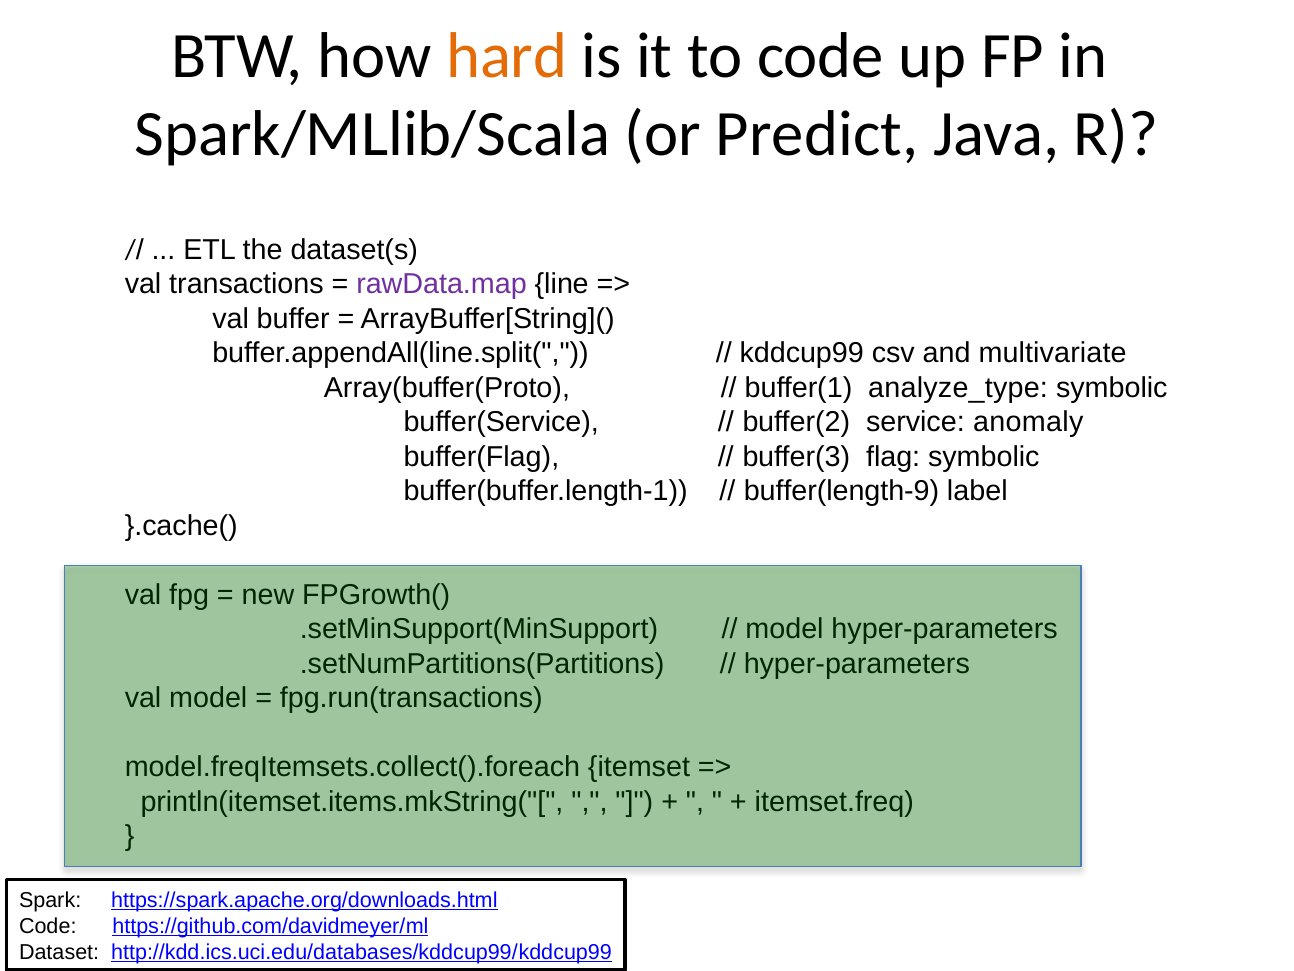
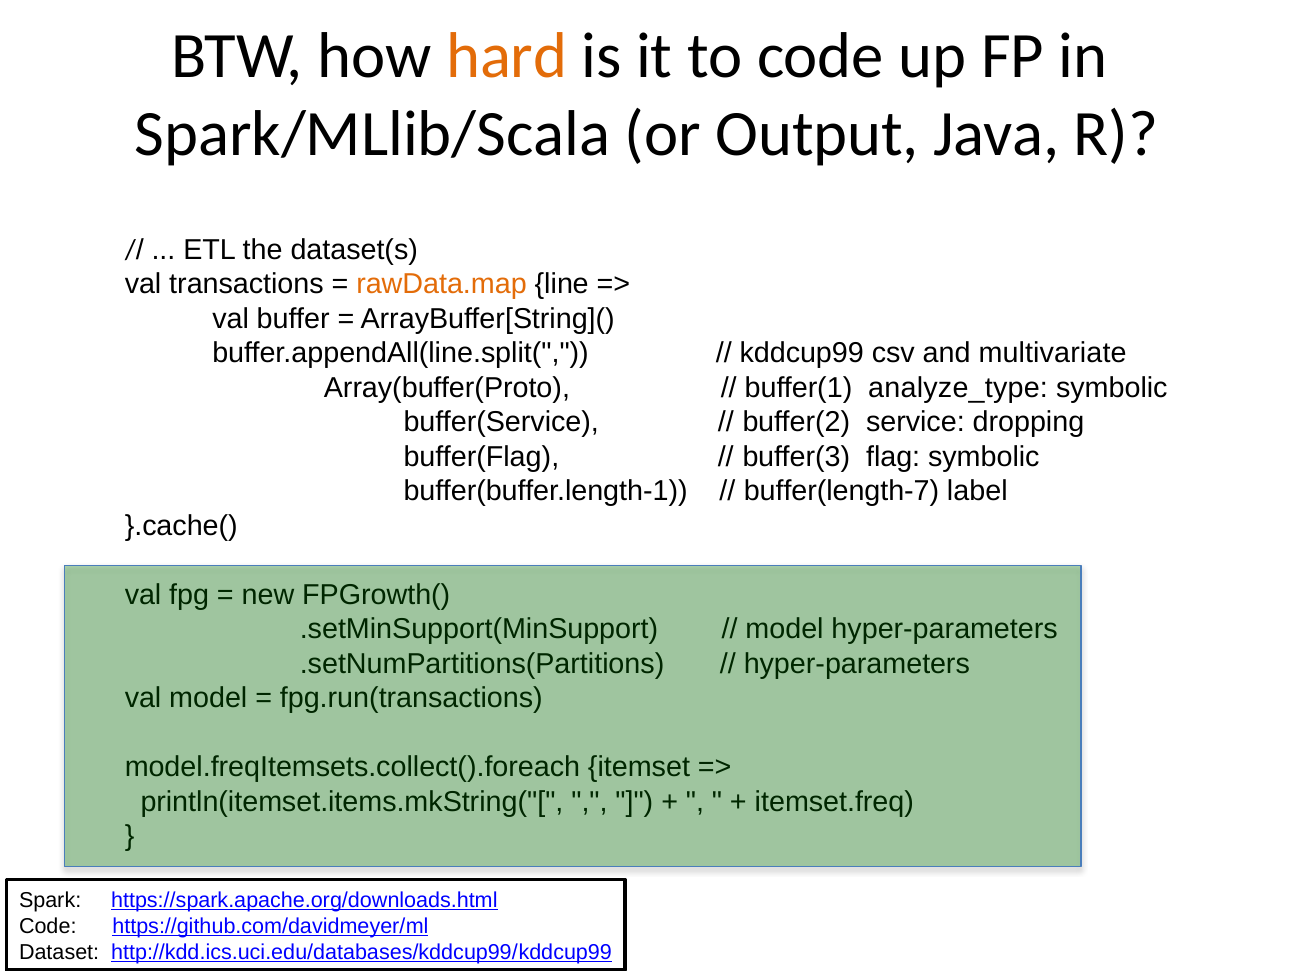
Predict: Predict -> Output (817, 134)
rawData.map colour: purple -> orange (442, 284)
anomaly: anomaly -> dropping (1028, 422)
buffer(length-9: buffer(length-9 -> buffer(length-7 (841, 491)
